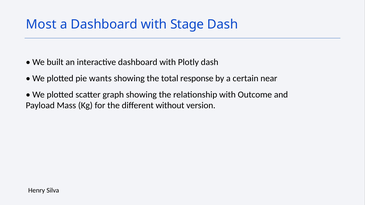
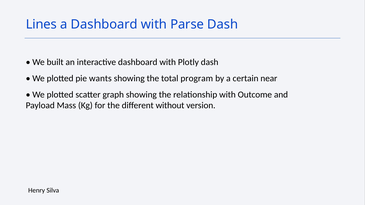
Most: Most -> Lines (41, 24)
Stage: Stage -> Parse (187, 24)
response: response -> program (197, 78)
